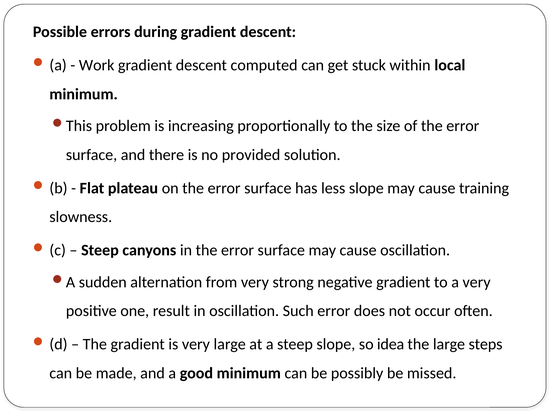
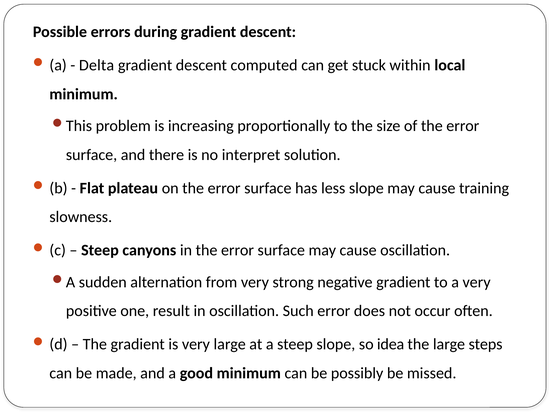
Work: Work -> Delta (97, 65)
provided: provided -> interpret (251, 155)
